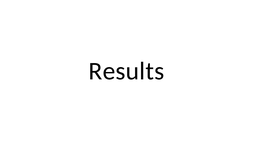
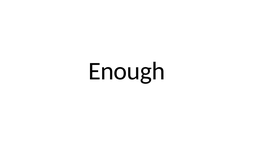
Results: Results -> Enough (127, 71)
